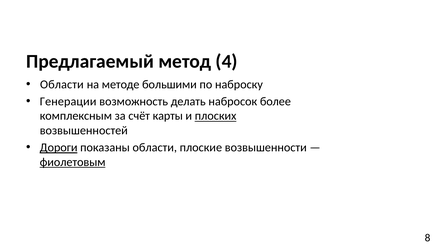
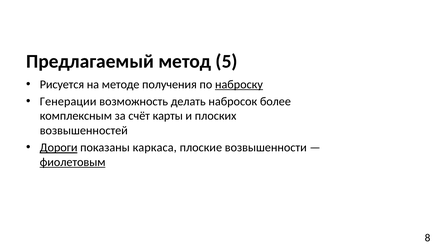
4: 4 -> 5 (227, 61)
Области: Области -> Рисуется (62, 84)
большими: большими -> получения (169, 84)
наброску underline: none -> present (239, 84)
плоских underline: present -> none (216, 116)
показаны области: области -> каркаса (155, 147)
